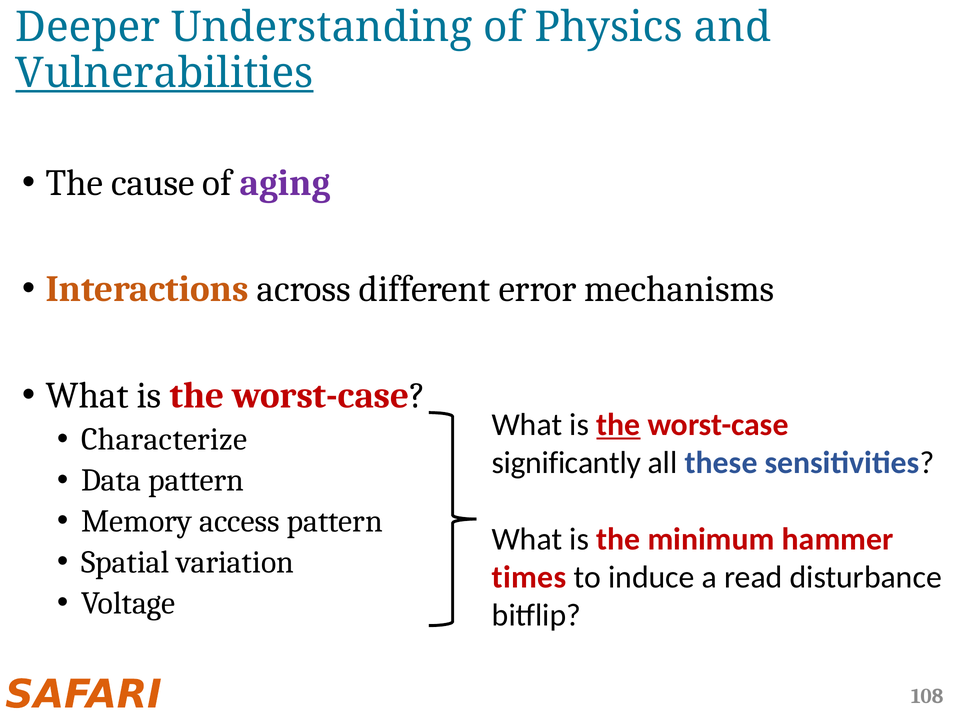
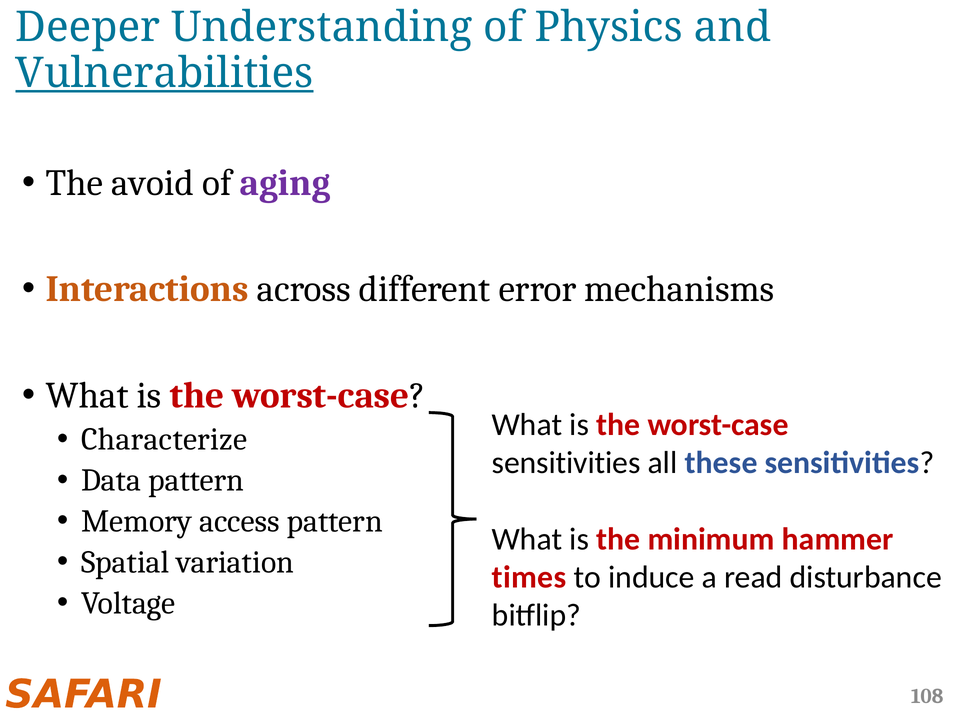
cause: cause -> avoid (153, 183)
the underline: present -> none (618, 425)
significantly: significantly -> sensitivities (566, 463)
